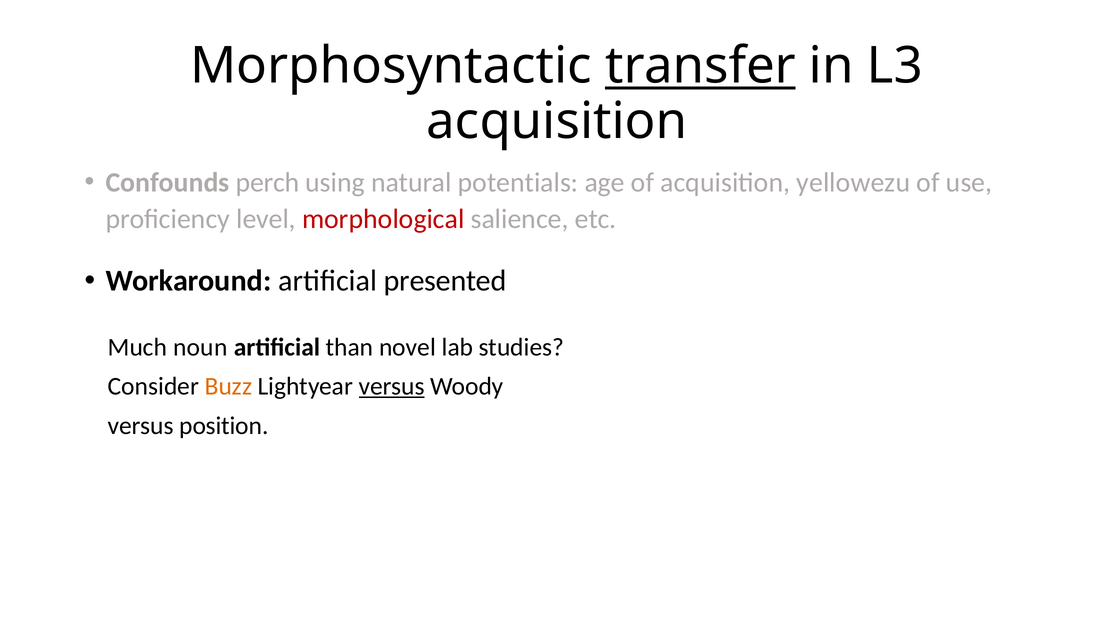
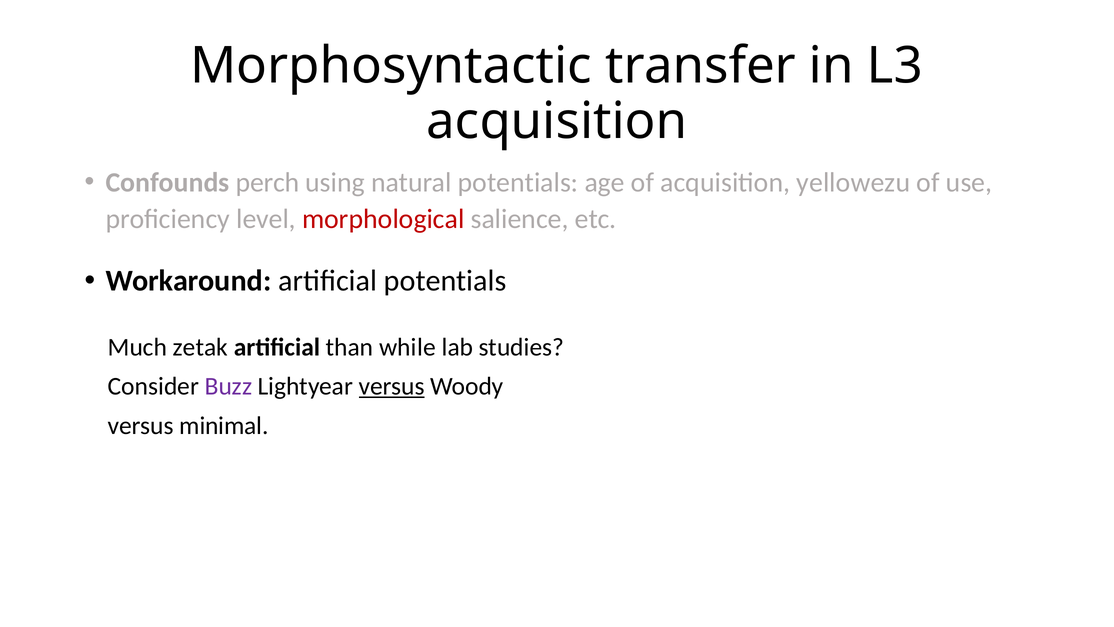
transfer underline: present -> none (701, 66)
artificial presented: presented -> potentials (445, 281)
noun: noun -> zetak (200, 347)
novel: novel -> while (407, 347)
Buzz colour: orange -> purple (228, 386)
position: position -> minimal (224, 425)
